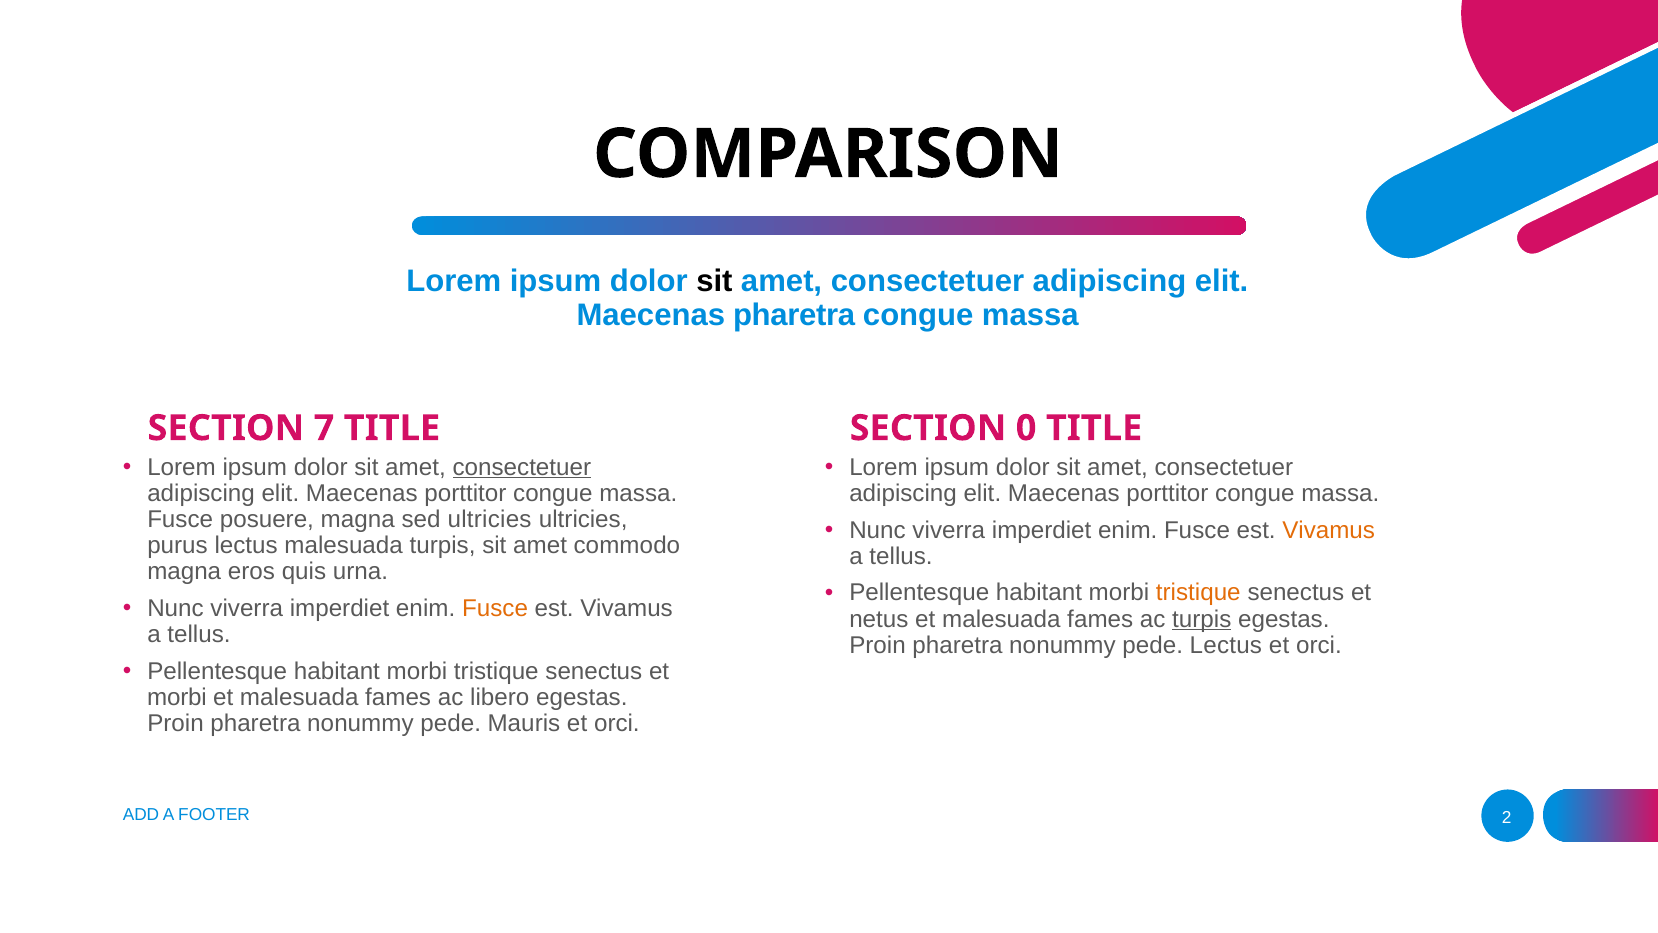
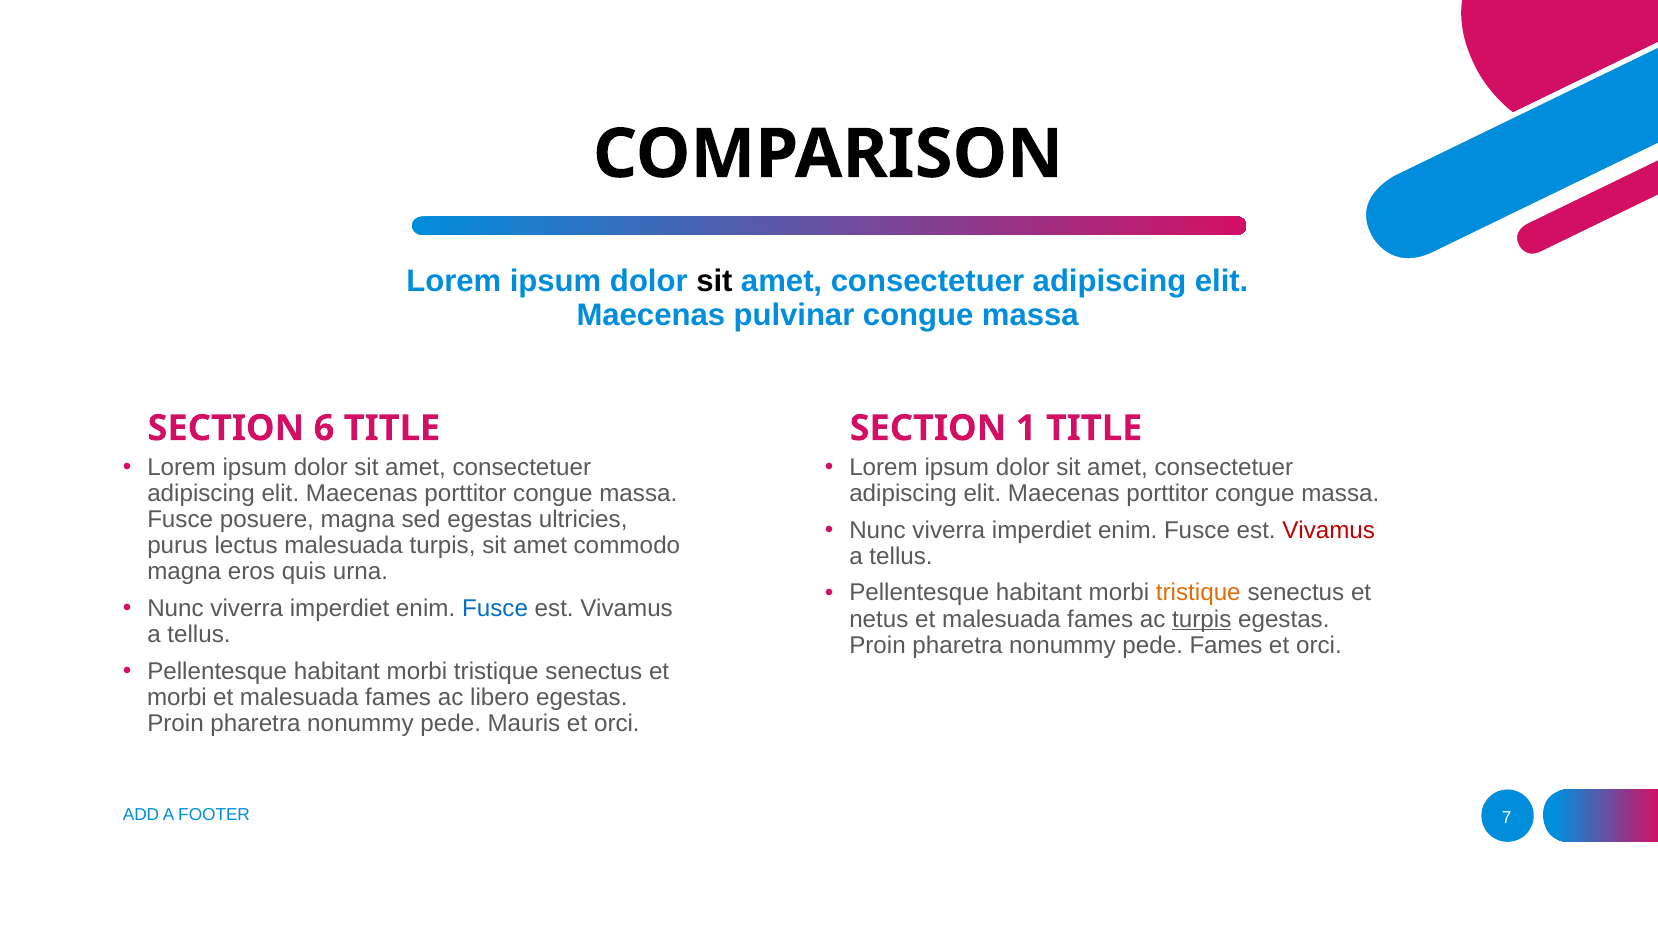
Maecenas pharetra: pharetra -> pulvinar (794, 315)
7: 7 -> 6 (324, 428)
0: 0 -> 1 (1026, 428)
consectetuer underline: present -> none (522, 467)
sed ultricies: ultricies -> egestas (490, 519)
Vivamus colour: orange -> red (1329, 530)
Fusce colour: orange -> blue (495, 608)
pede Lectus: Lectus -> Fames (1226, 645)
2: 2 -> 7 (1507, 817)
